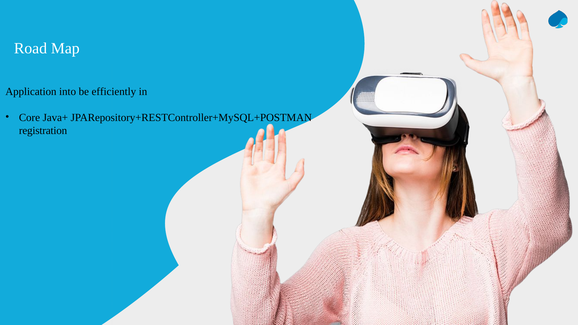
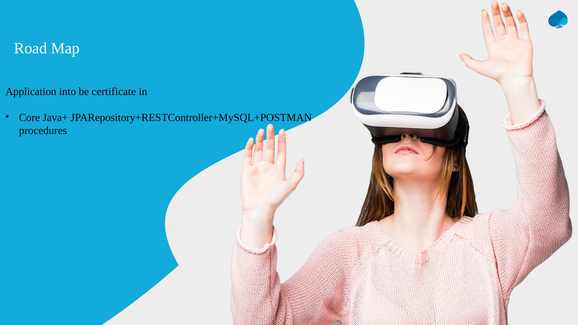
efficiently: efficiently -> certificate (114, 91)
registration: registration -> procedures (43, 130)
